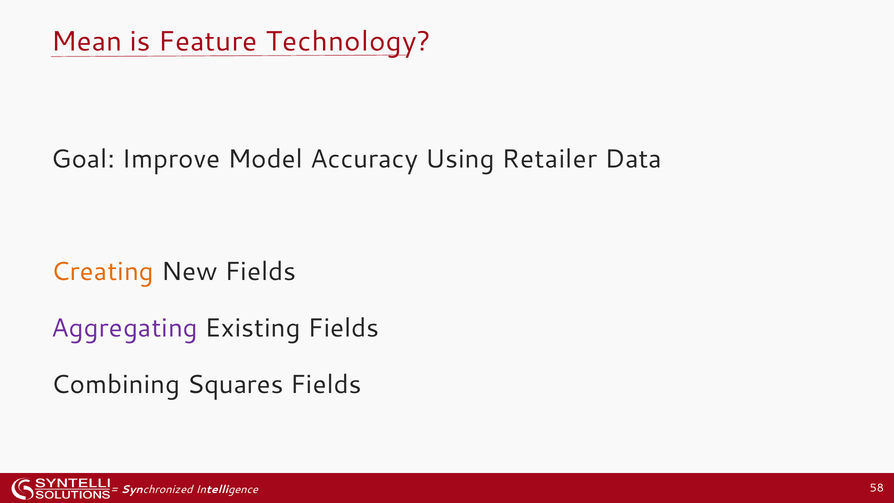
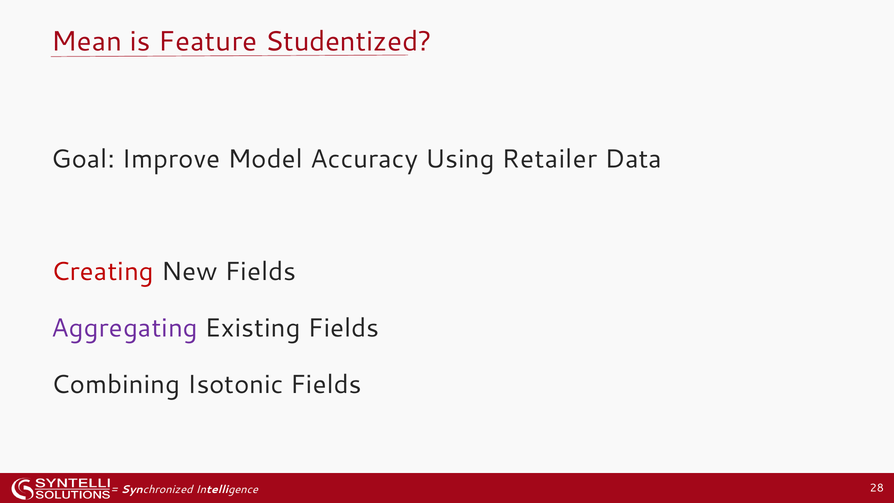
Technology: Technology -> Studentized (349, 41)
Creating colour: orange -> red (103, 272)
Squares: Squares -> Isotonic (235, 384)
58: 58 -> 28 (877, 488)
